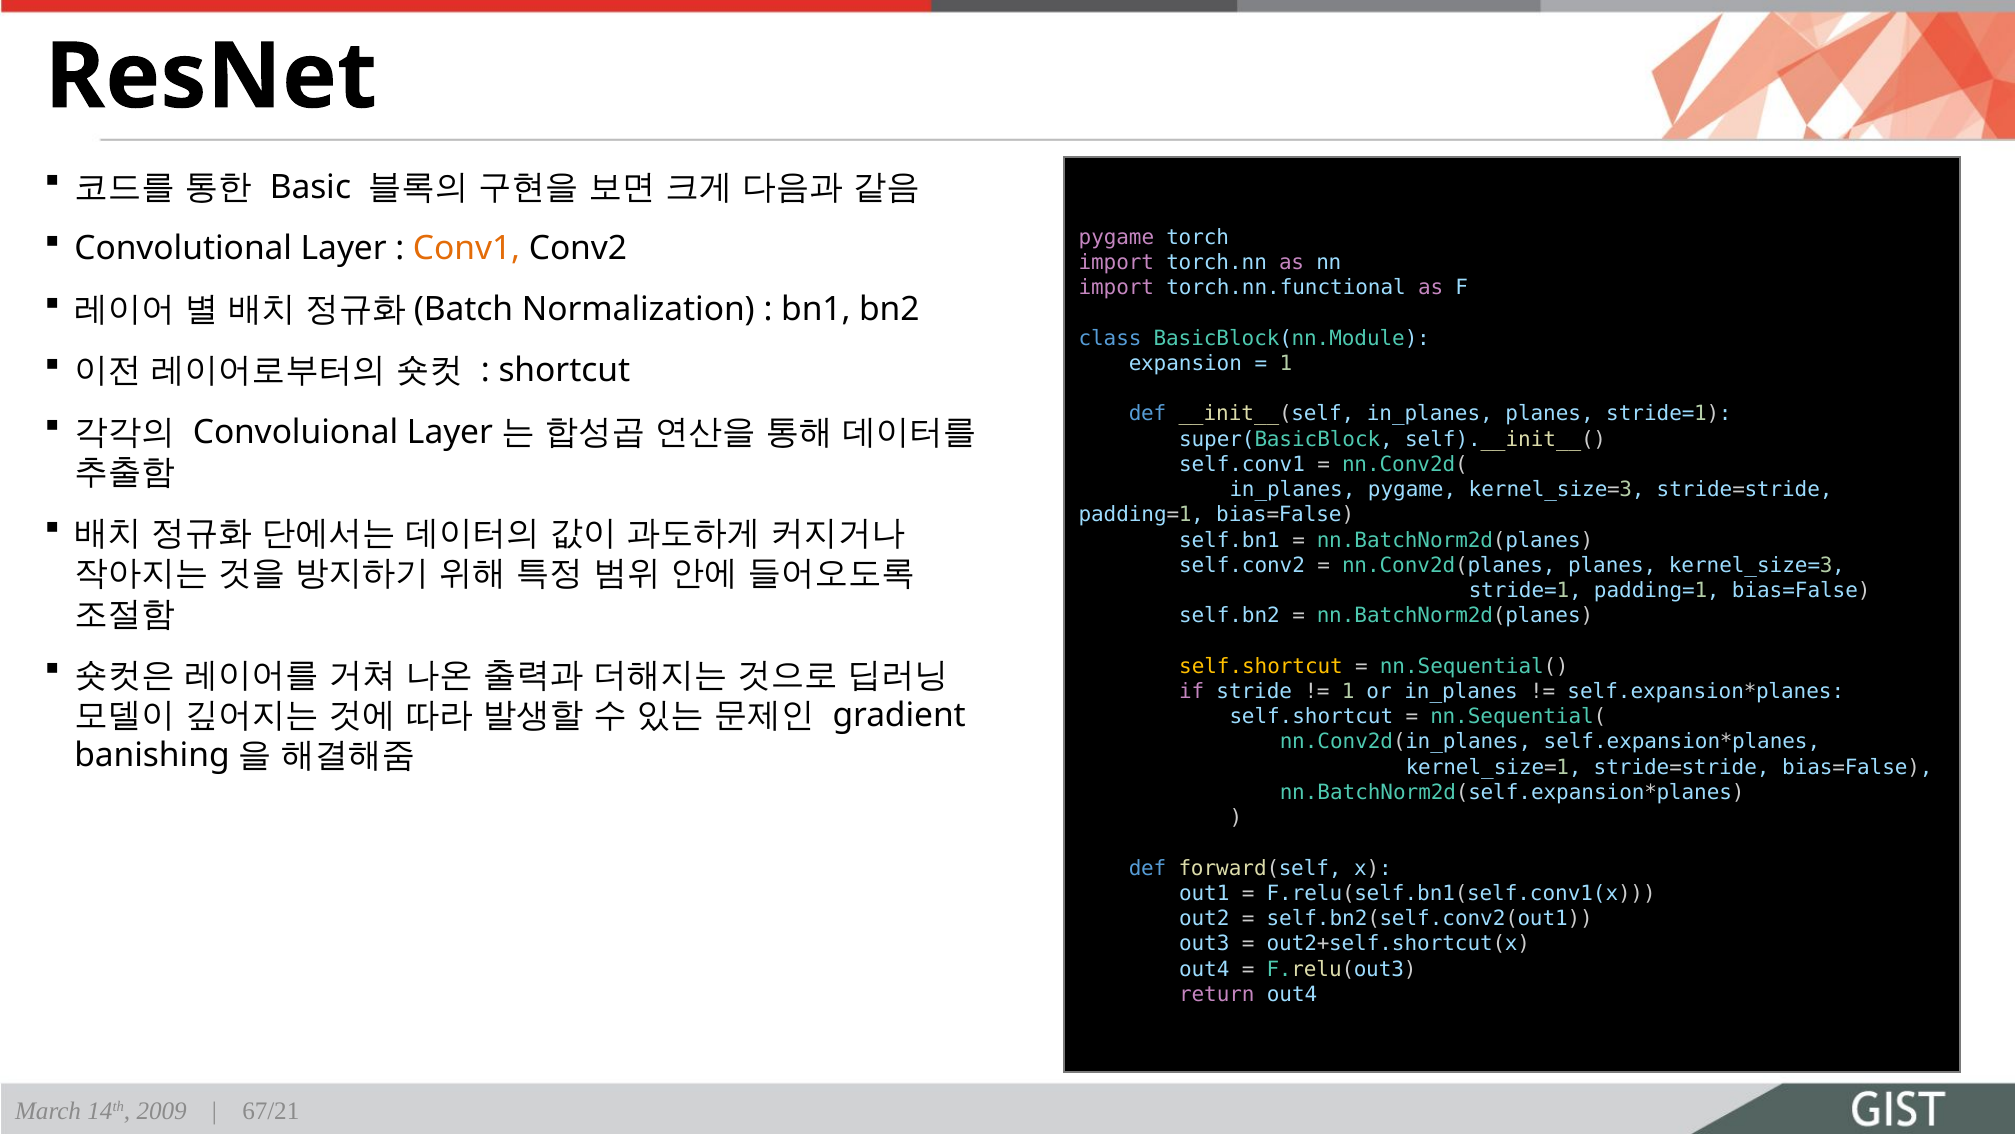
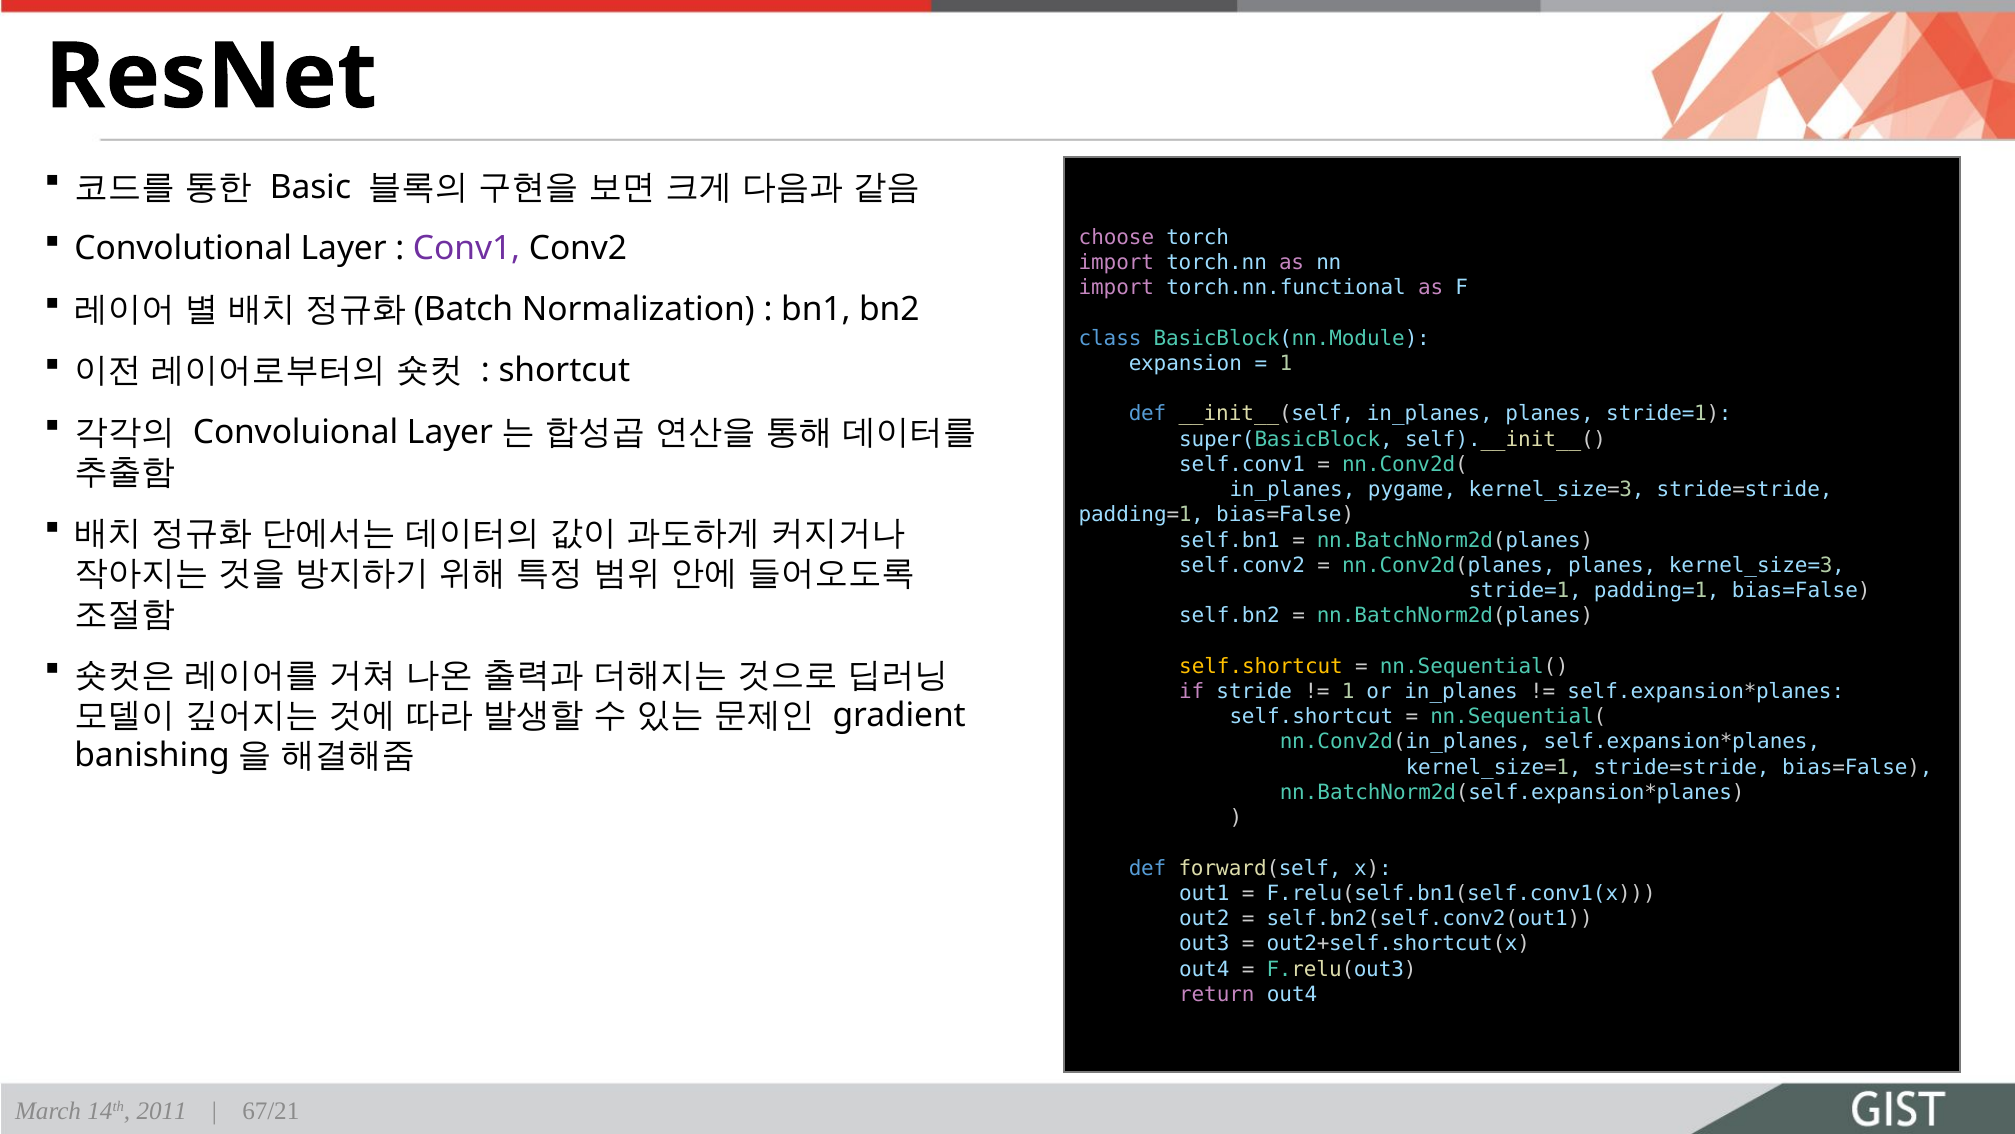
pygame: pygame -> choose (1116, 237)
Conv1 colour: orange -> purple (467, 248)
2009: 2009 -> 2011 (162, 1110)
